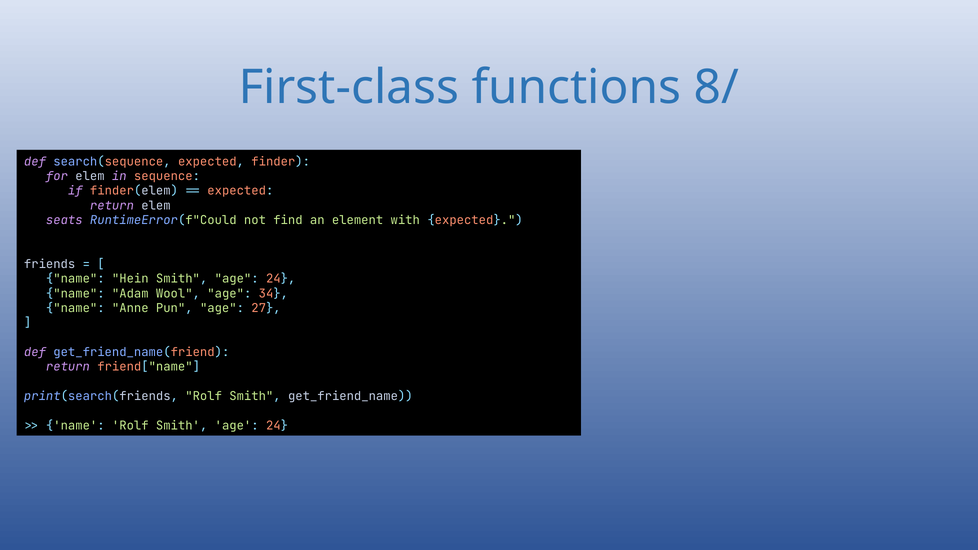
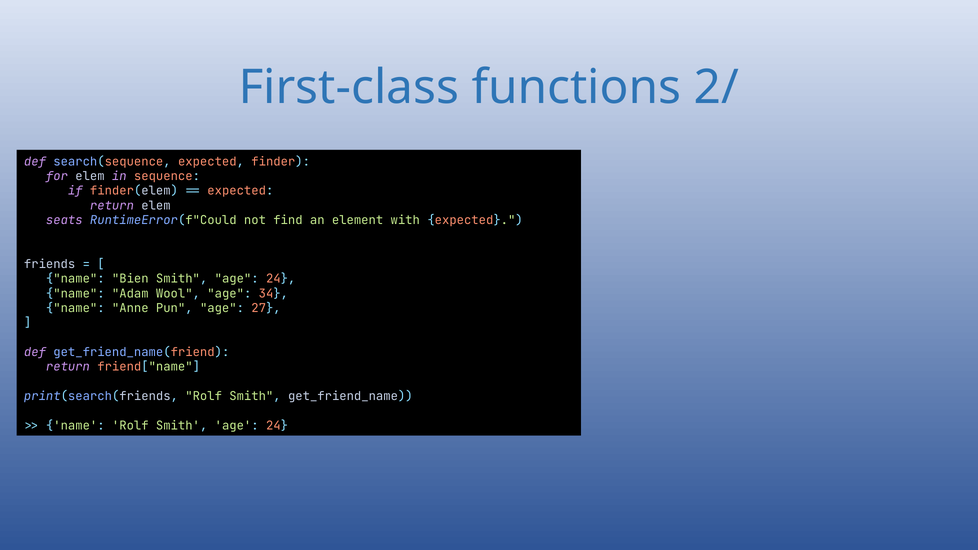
8/: 8/ -> 2/ (716, 87)
Hein: Hein -> Bien (130, 279)
